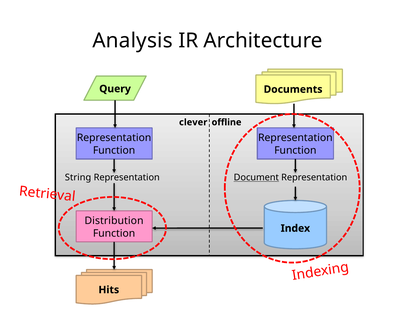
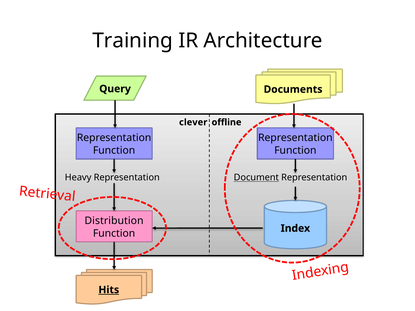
Analysis: Analysis -> Training (133, 41)
String: String -> Heavy (78, 178)
Hits underline: none -> present (109, 290)
